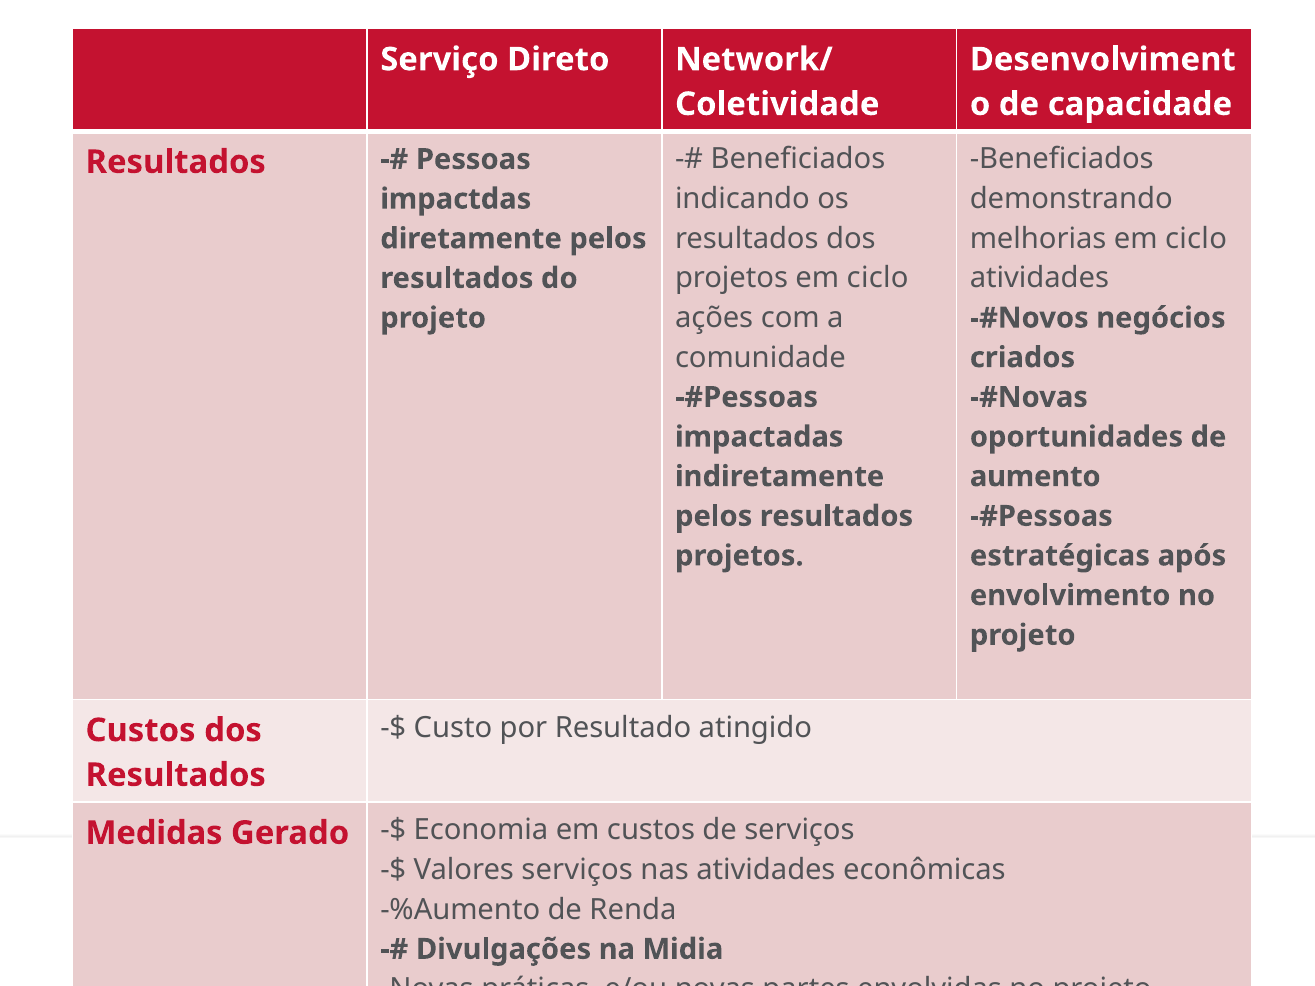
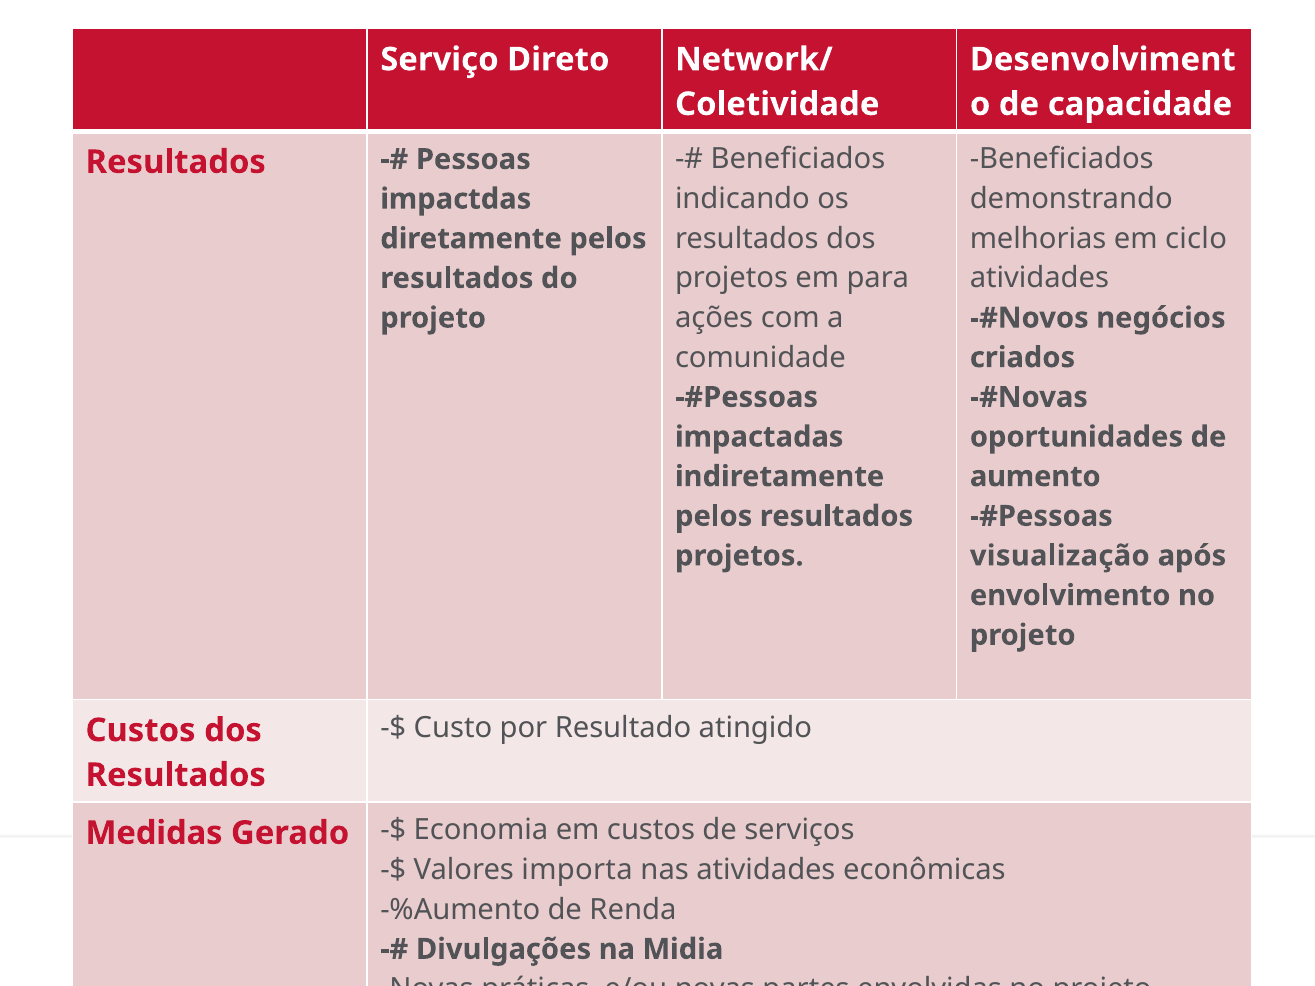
projetos em ciclo: ciclo -> para (878, 278)
estratégicas: estratégicas -> visualização (1060, 556)
Valores serviços: serviços -> importa (577, 870)
